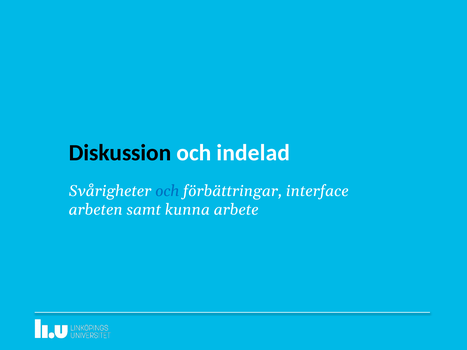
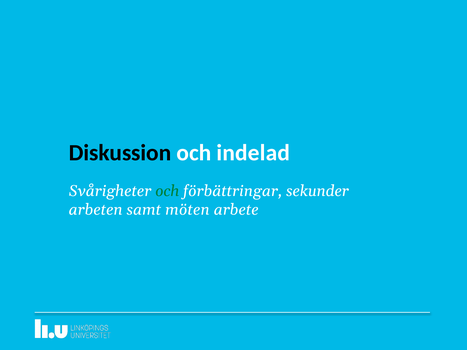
och colour: blue -> green (167, 191)
interface: interface -> sekunder (317, 191)
kunna: kunna -> möten (187, 210)
